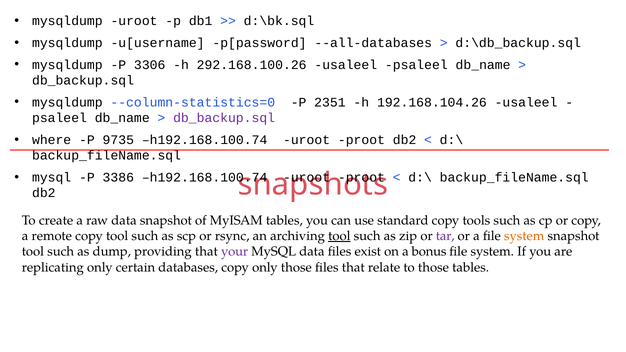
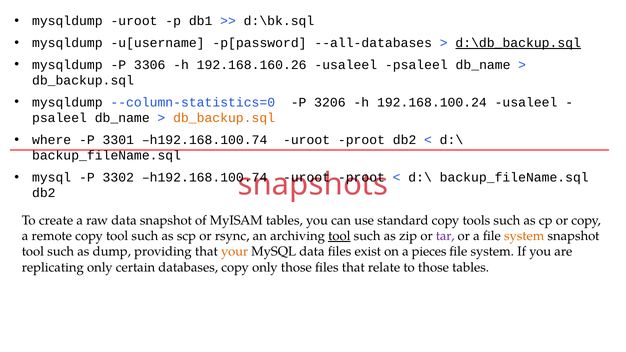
d:\db_backup.sql underline: none -> present (518, 43)
292.168.100.26: 292.168.100.26 -> 192.168.160.26 (252, 65)
2351: 2351 -> 3206 (330, 102)
192.168.104.26: 192.168.104.26 -> 192.168.100.24 (432, 102)
db_backup.sql colour: purple -> orange (224, 118)
9735: 9735 -> 3301 (118, 140)
3386: 3386 -> 3302 (118, 178)
your colour: purple -> orange (235, 252)
bonus: bonus -> pieces (429, 252)
